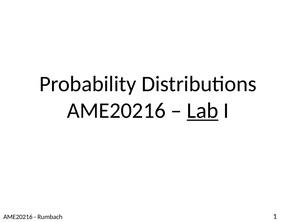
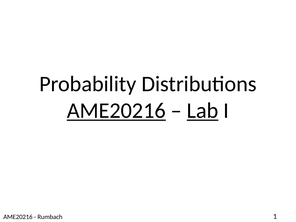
AME20216 underline: none -> present (116, 111)
